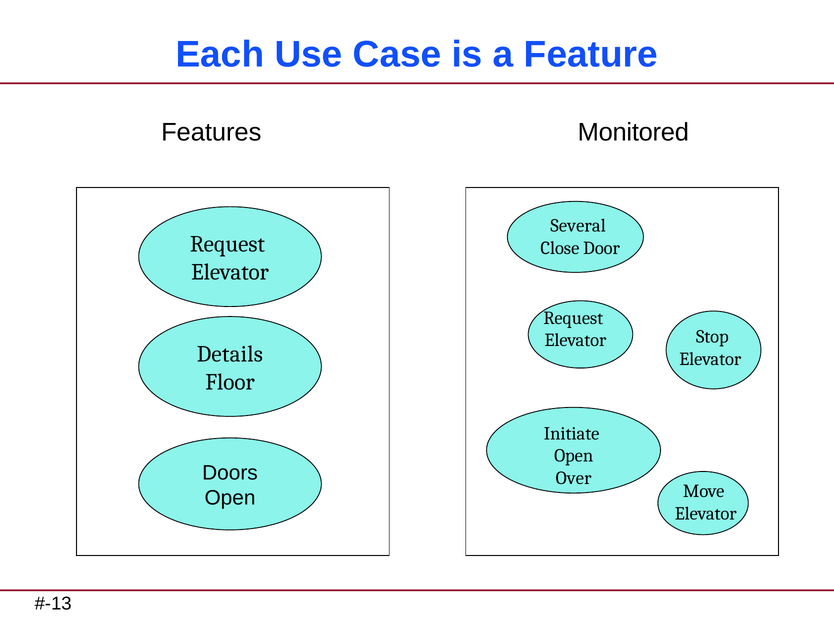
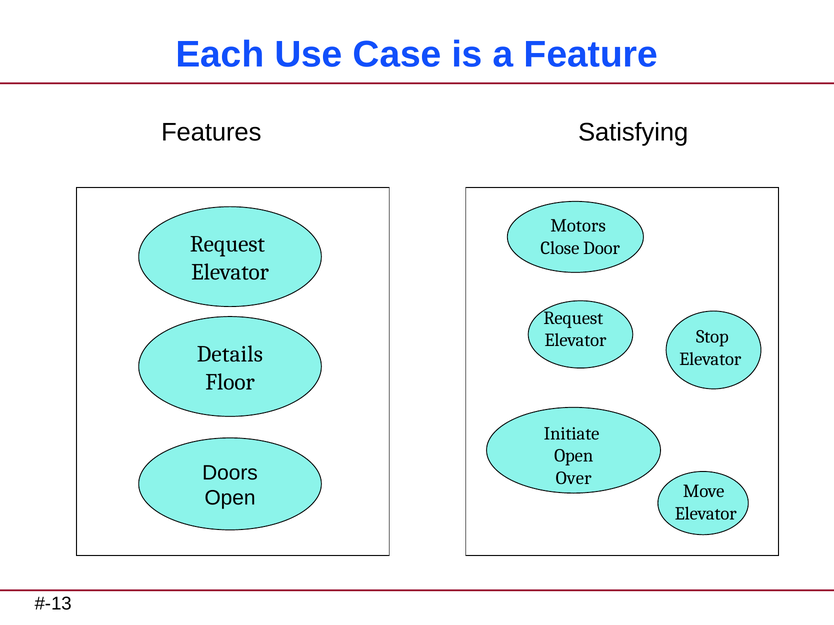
Monitored: Monitored -> Satisfying (633, 132)
Several: Several -> Motors (578, 226)
